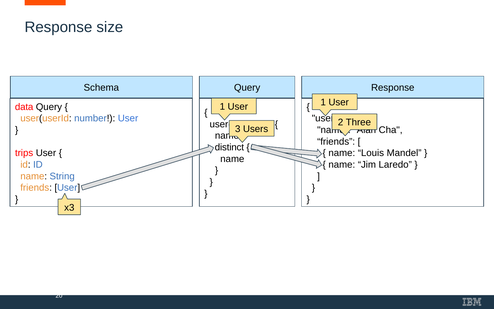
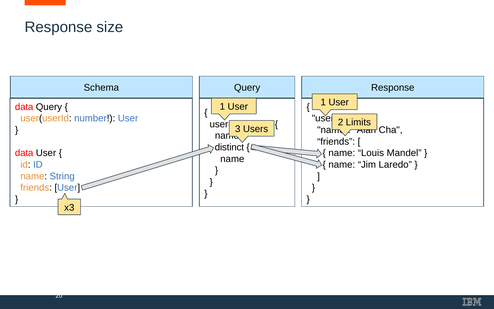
Three: Three -> Limits (358, 122)
trips: trips -> data (24, 153)
